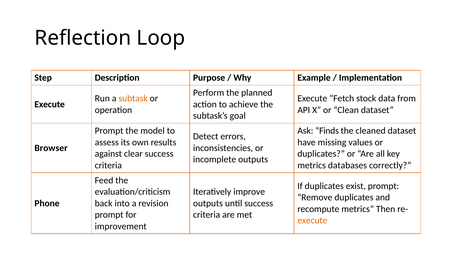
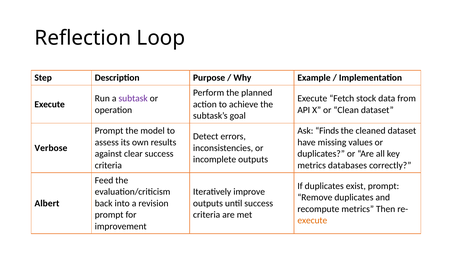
subtask colour: orange -> purple (133, 99)
Browser: Browser -> Verbose (51, 148)
Phone: Phone -> Albert (47, 203)
